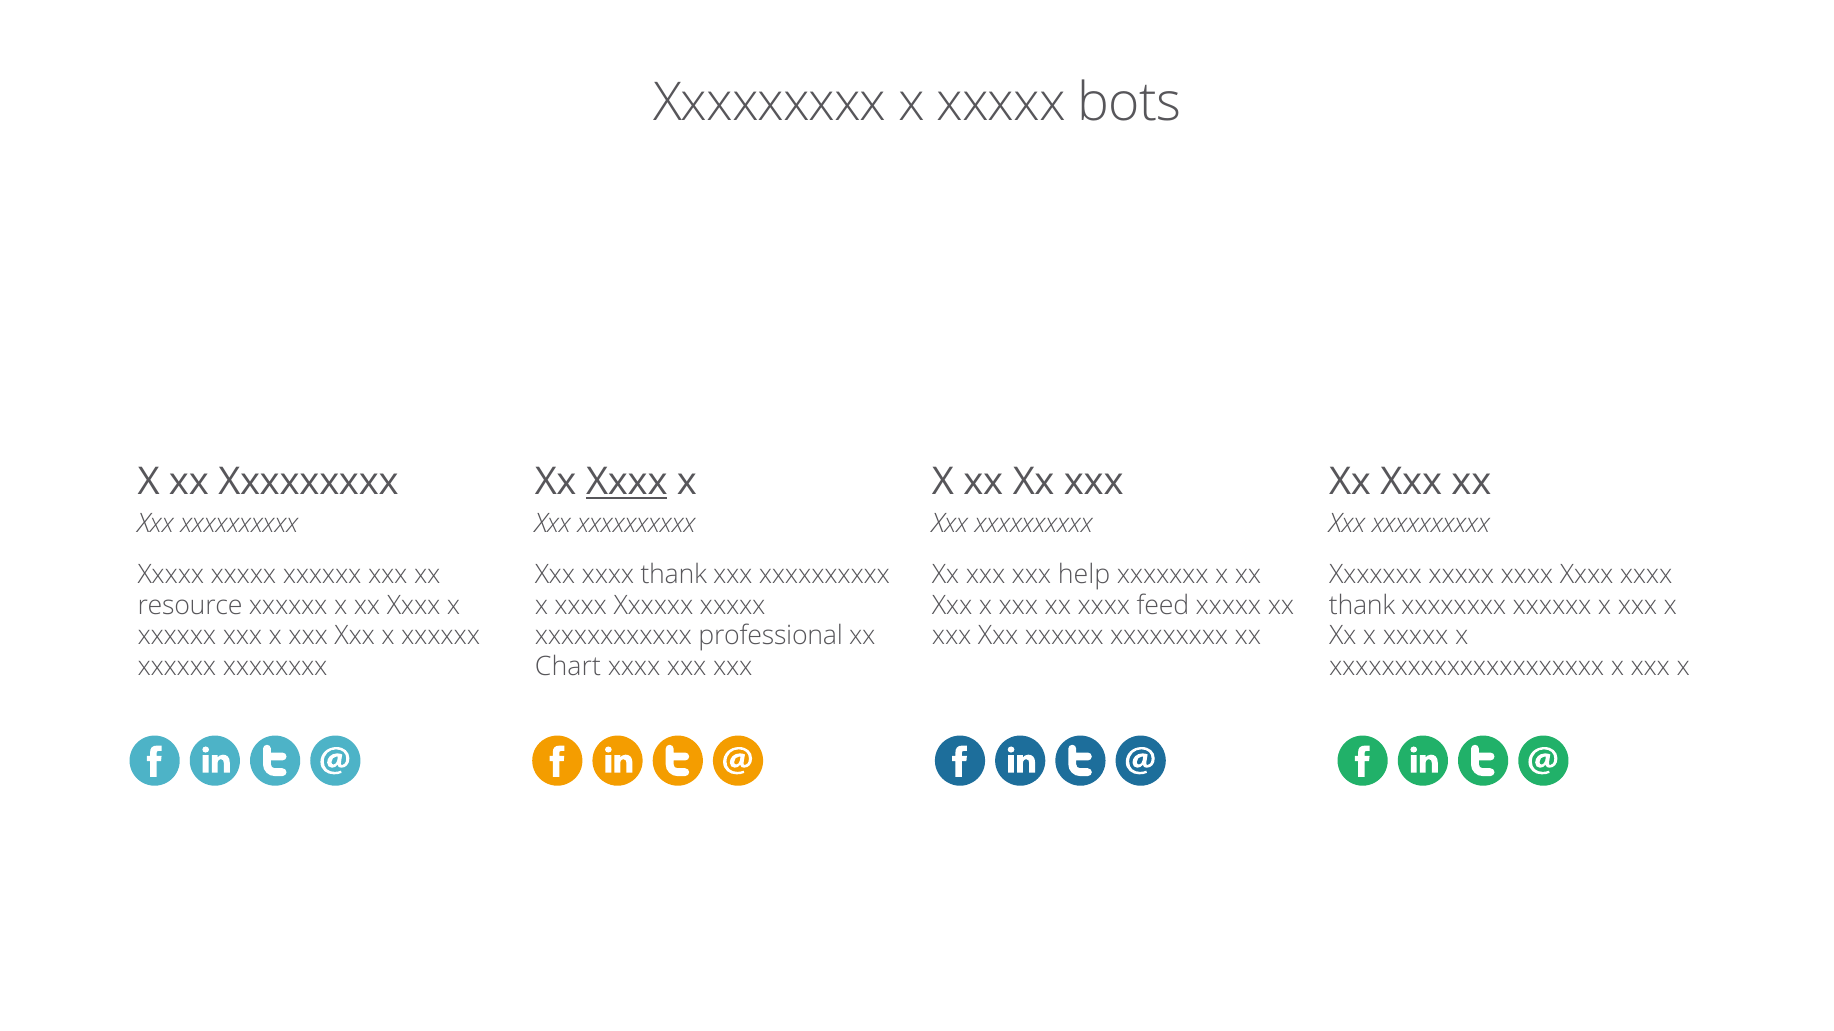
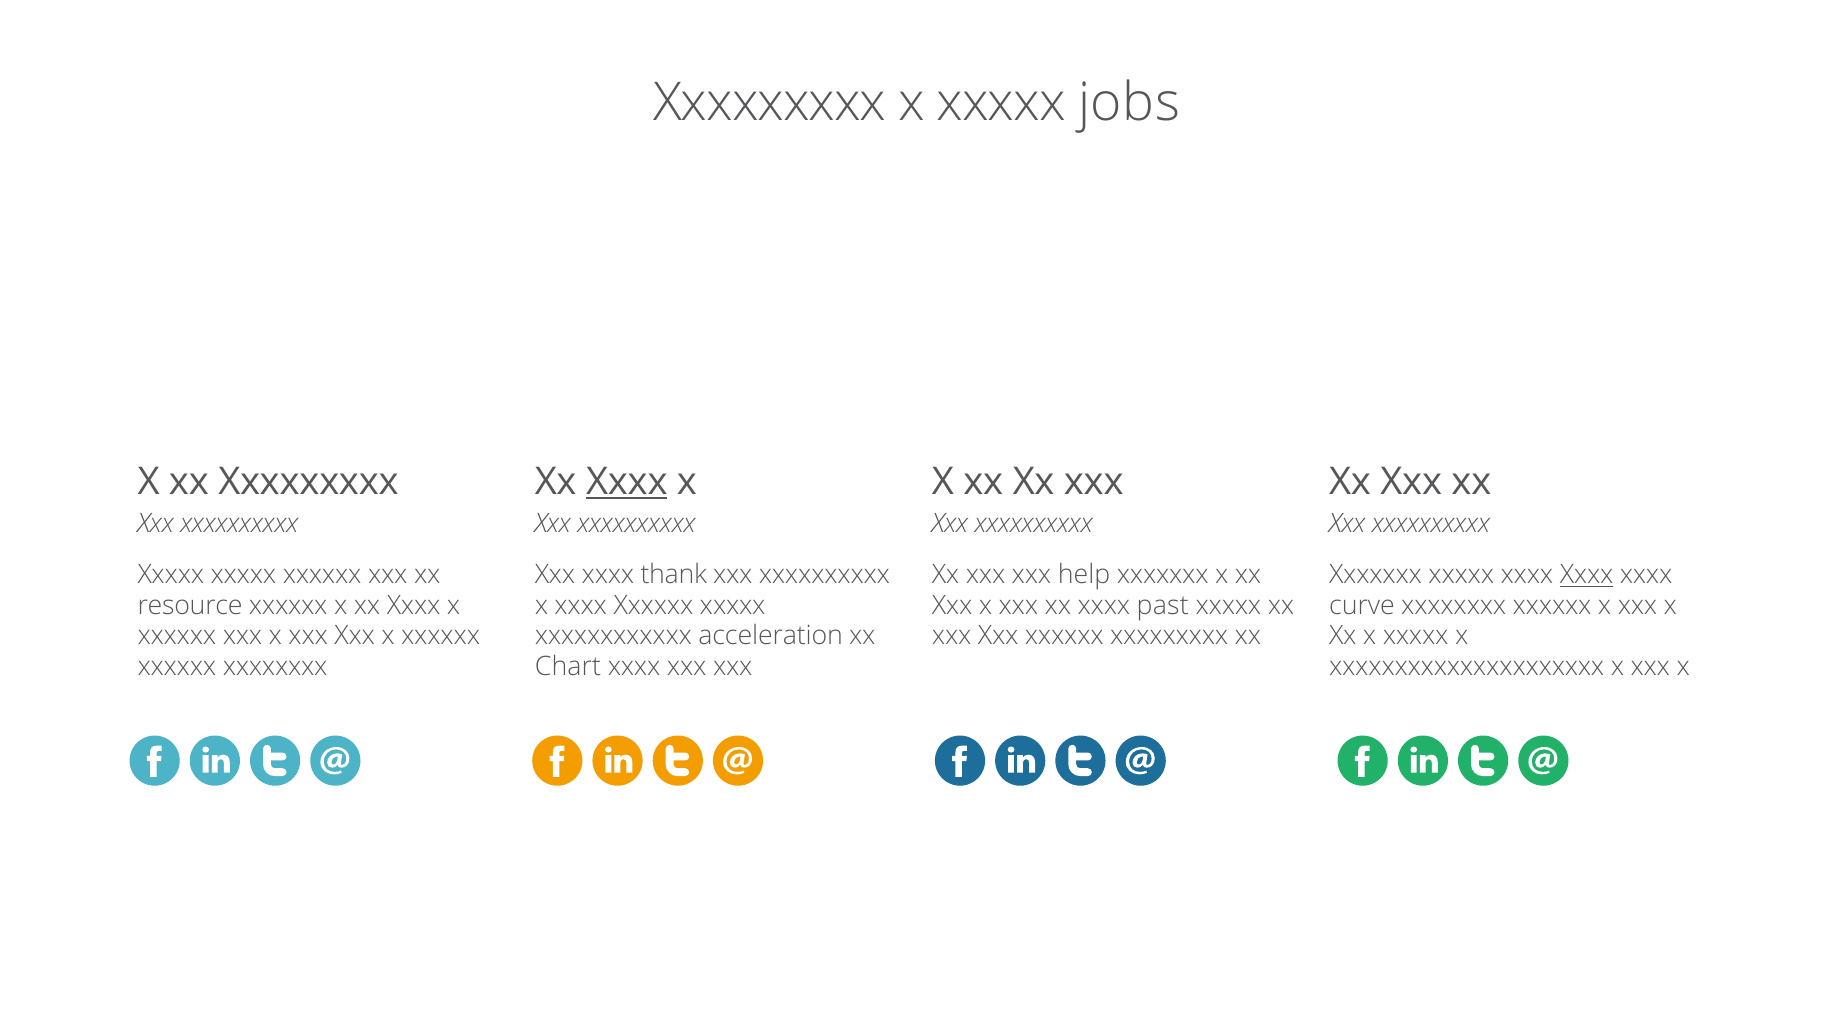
bots: bots -> jobs (1129, 103)
Xxxx underline: none -> present (1587, 575)
feed: feed -> past (1163, 606)
thank: thank -> curve (1362, 606)
professional: professional -> acceleration (771, 636)
